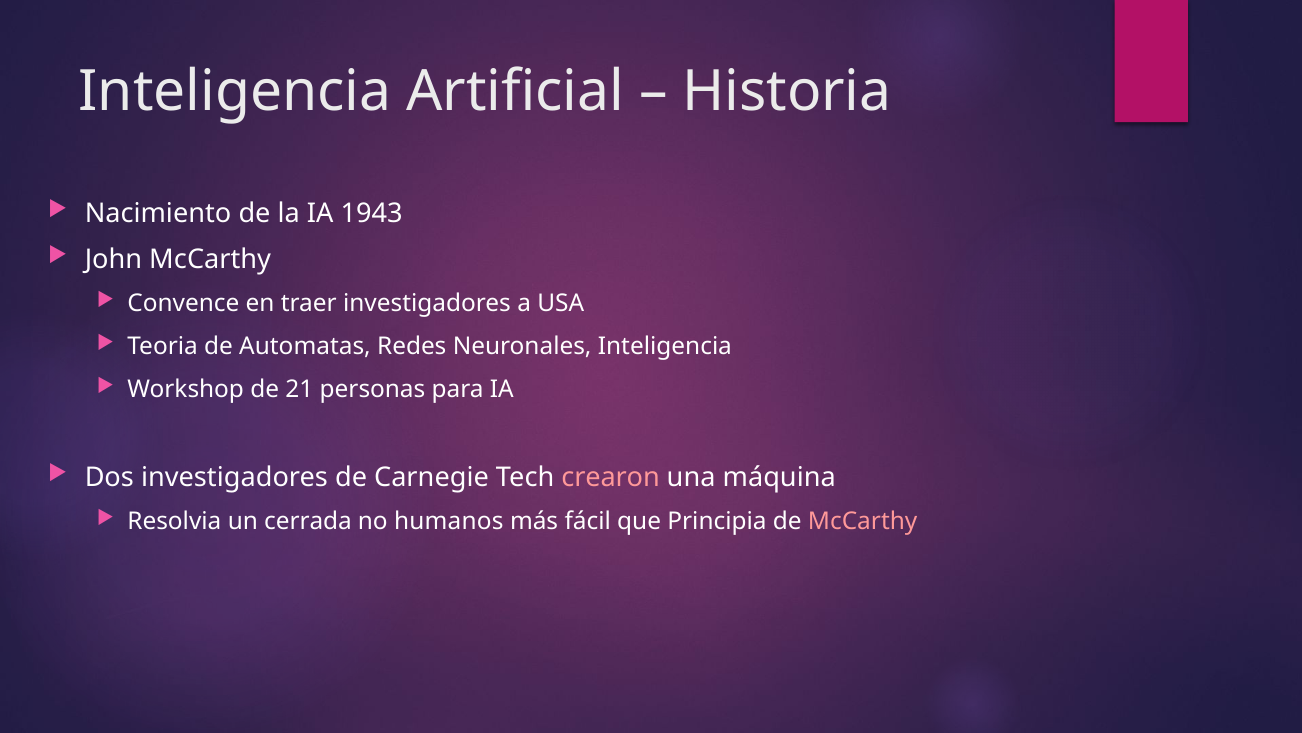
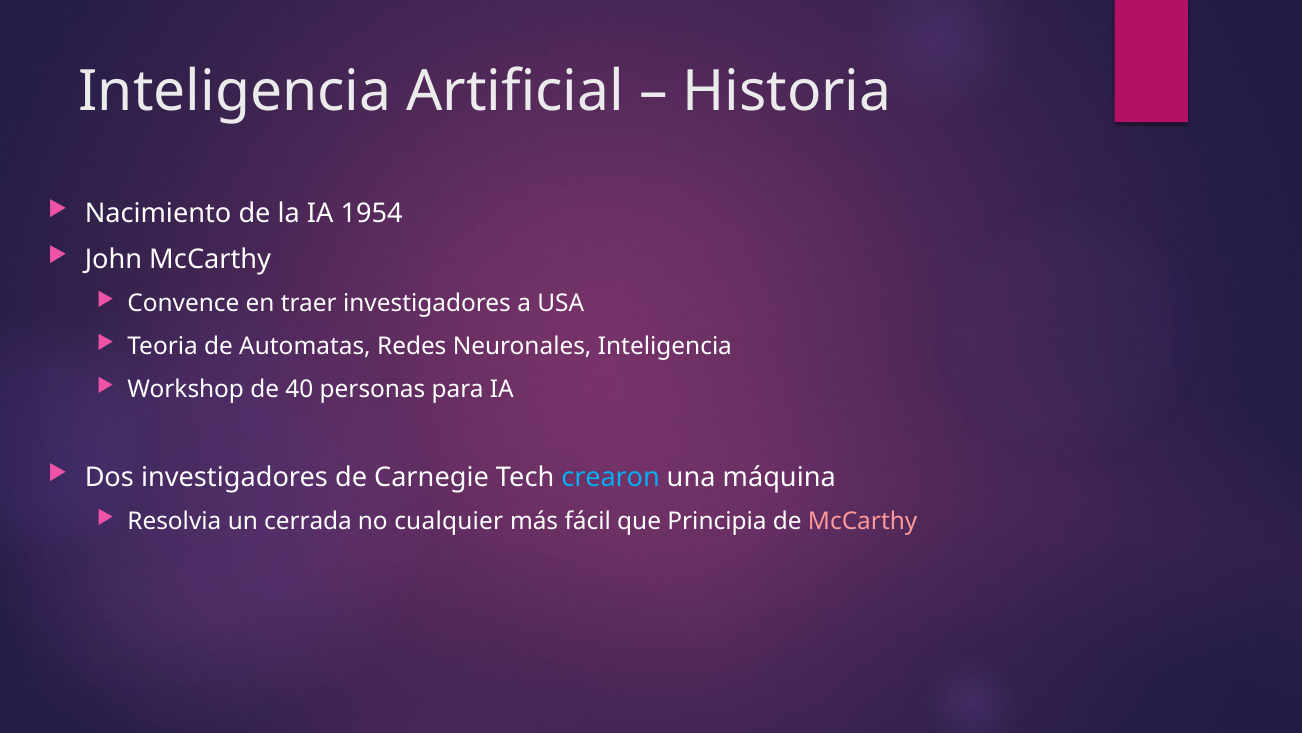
1943: 1943 -> 1954 (372, 213)
21: 21 -> 40 (299, 389)
crearon colour: pink -> light blue (611, 477)
humanos: humanos -> cualquier (449, 521)
